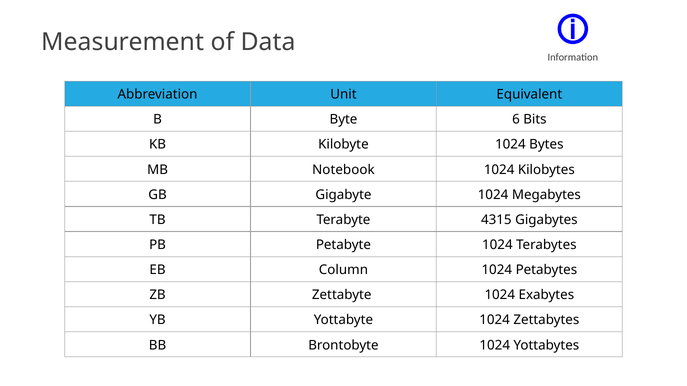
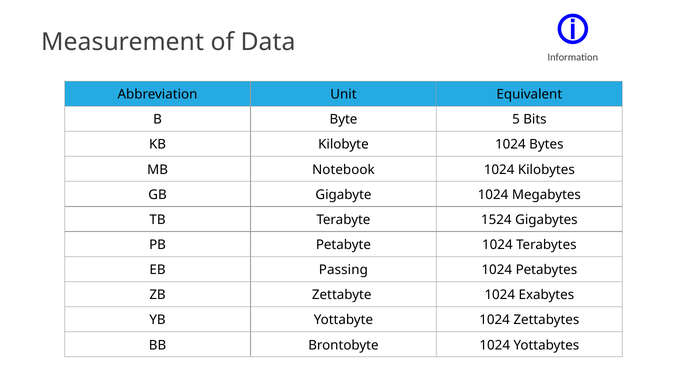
6: 6 -> 5 (516, 120)
4315: 4315 -> 1524 (496, 220)
Column: Column -> Passing (343, 270)
